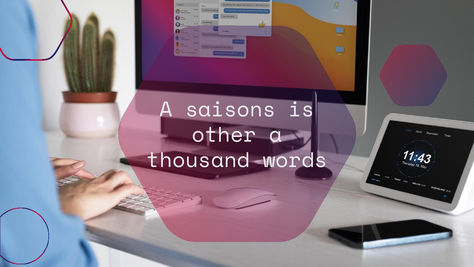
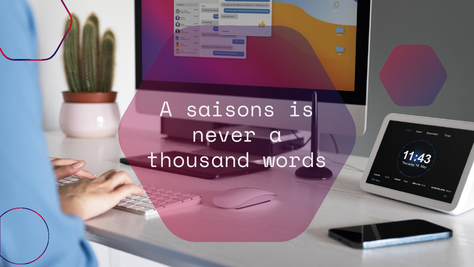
other: other -> never (224, 135)
